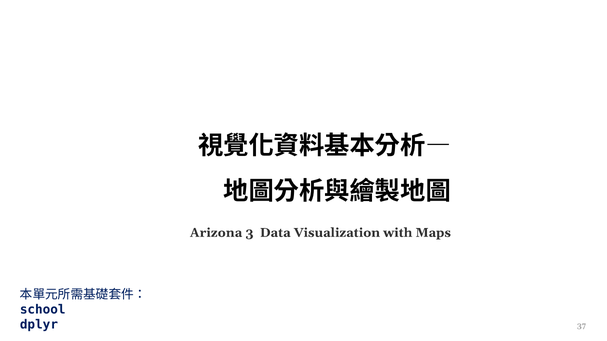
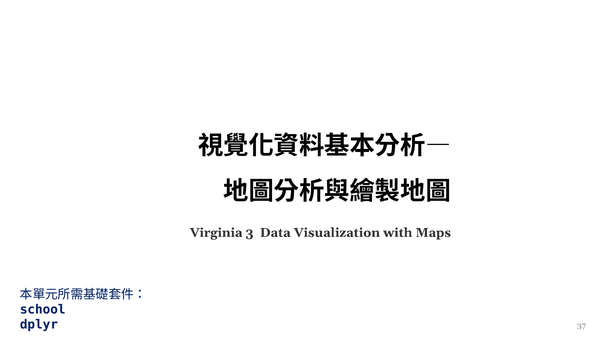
Arizona: Arizona -> Virginia (216, 233)
